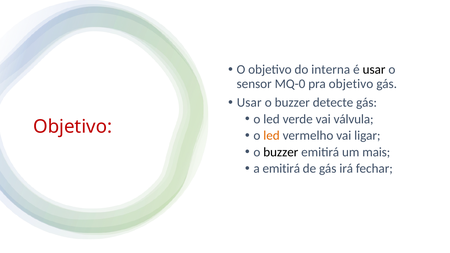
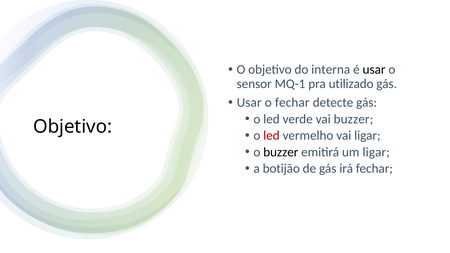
MQ-0: MQ-0 -> MQ-1 (290, 84)
pra objetivo: objetivo -> utilizado (351, 84)
buzzer: buzzer -> fechar (292, 103)
vai válvula: válvula -> buzzer (353, 119)
Objetivo colour: red -> black (73, 127)
led colour: orange -> red (272, 136)
um mais: mais -> ligar (376, 152)
a emitirá: emitirá -> botijão (281, 169)
